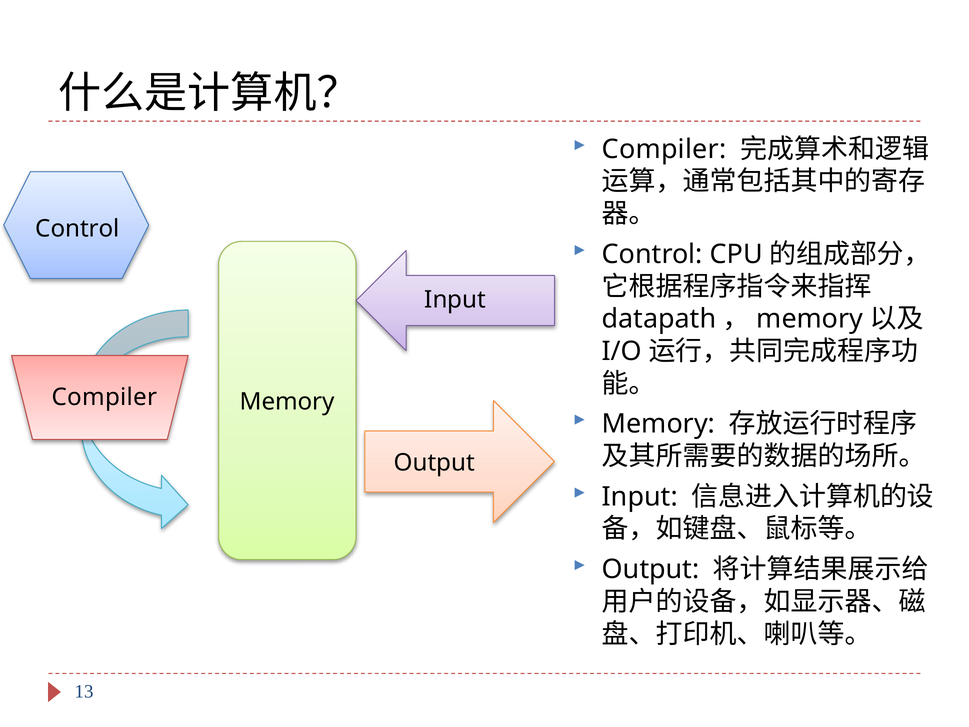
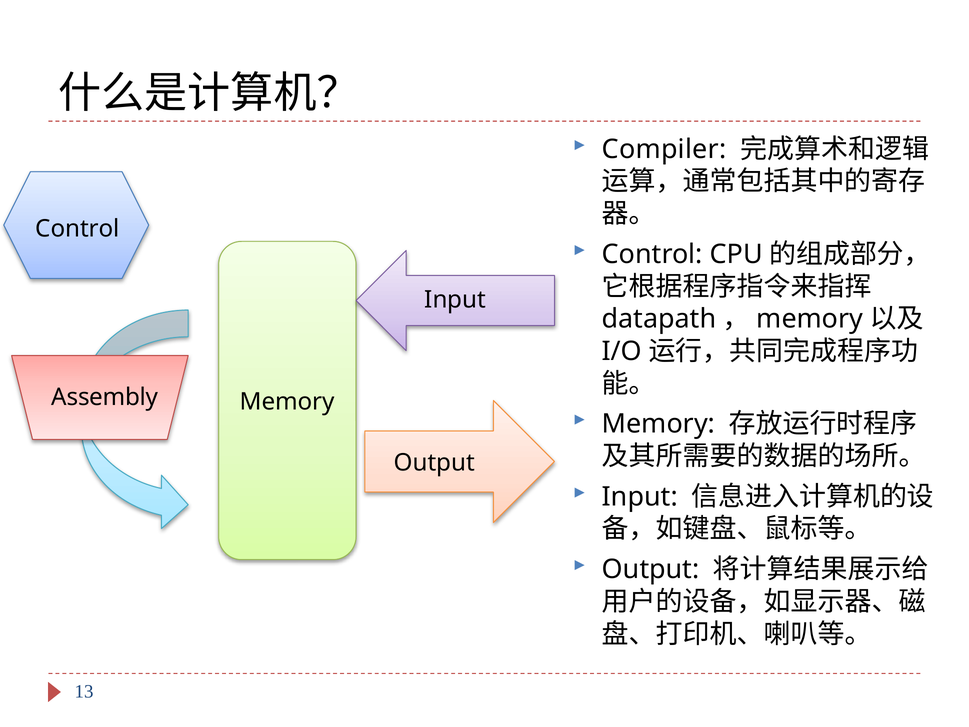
Compiler: Compiler -> Assembly (105, 397)
